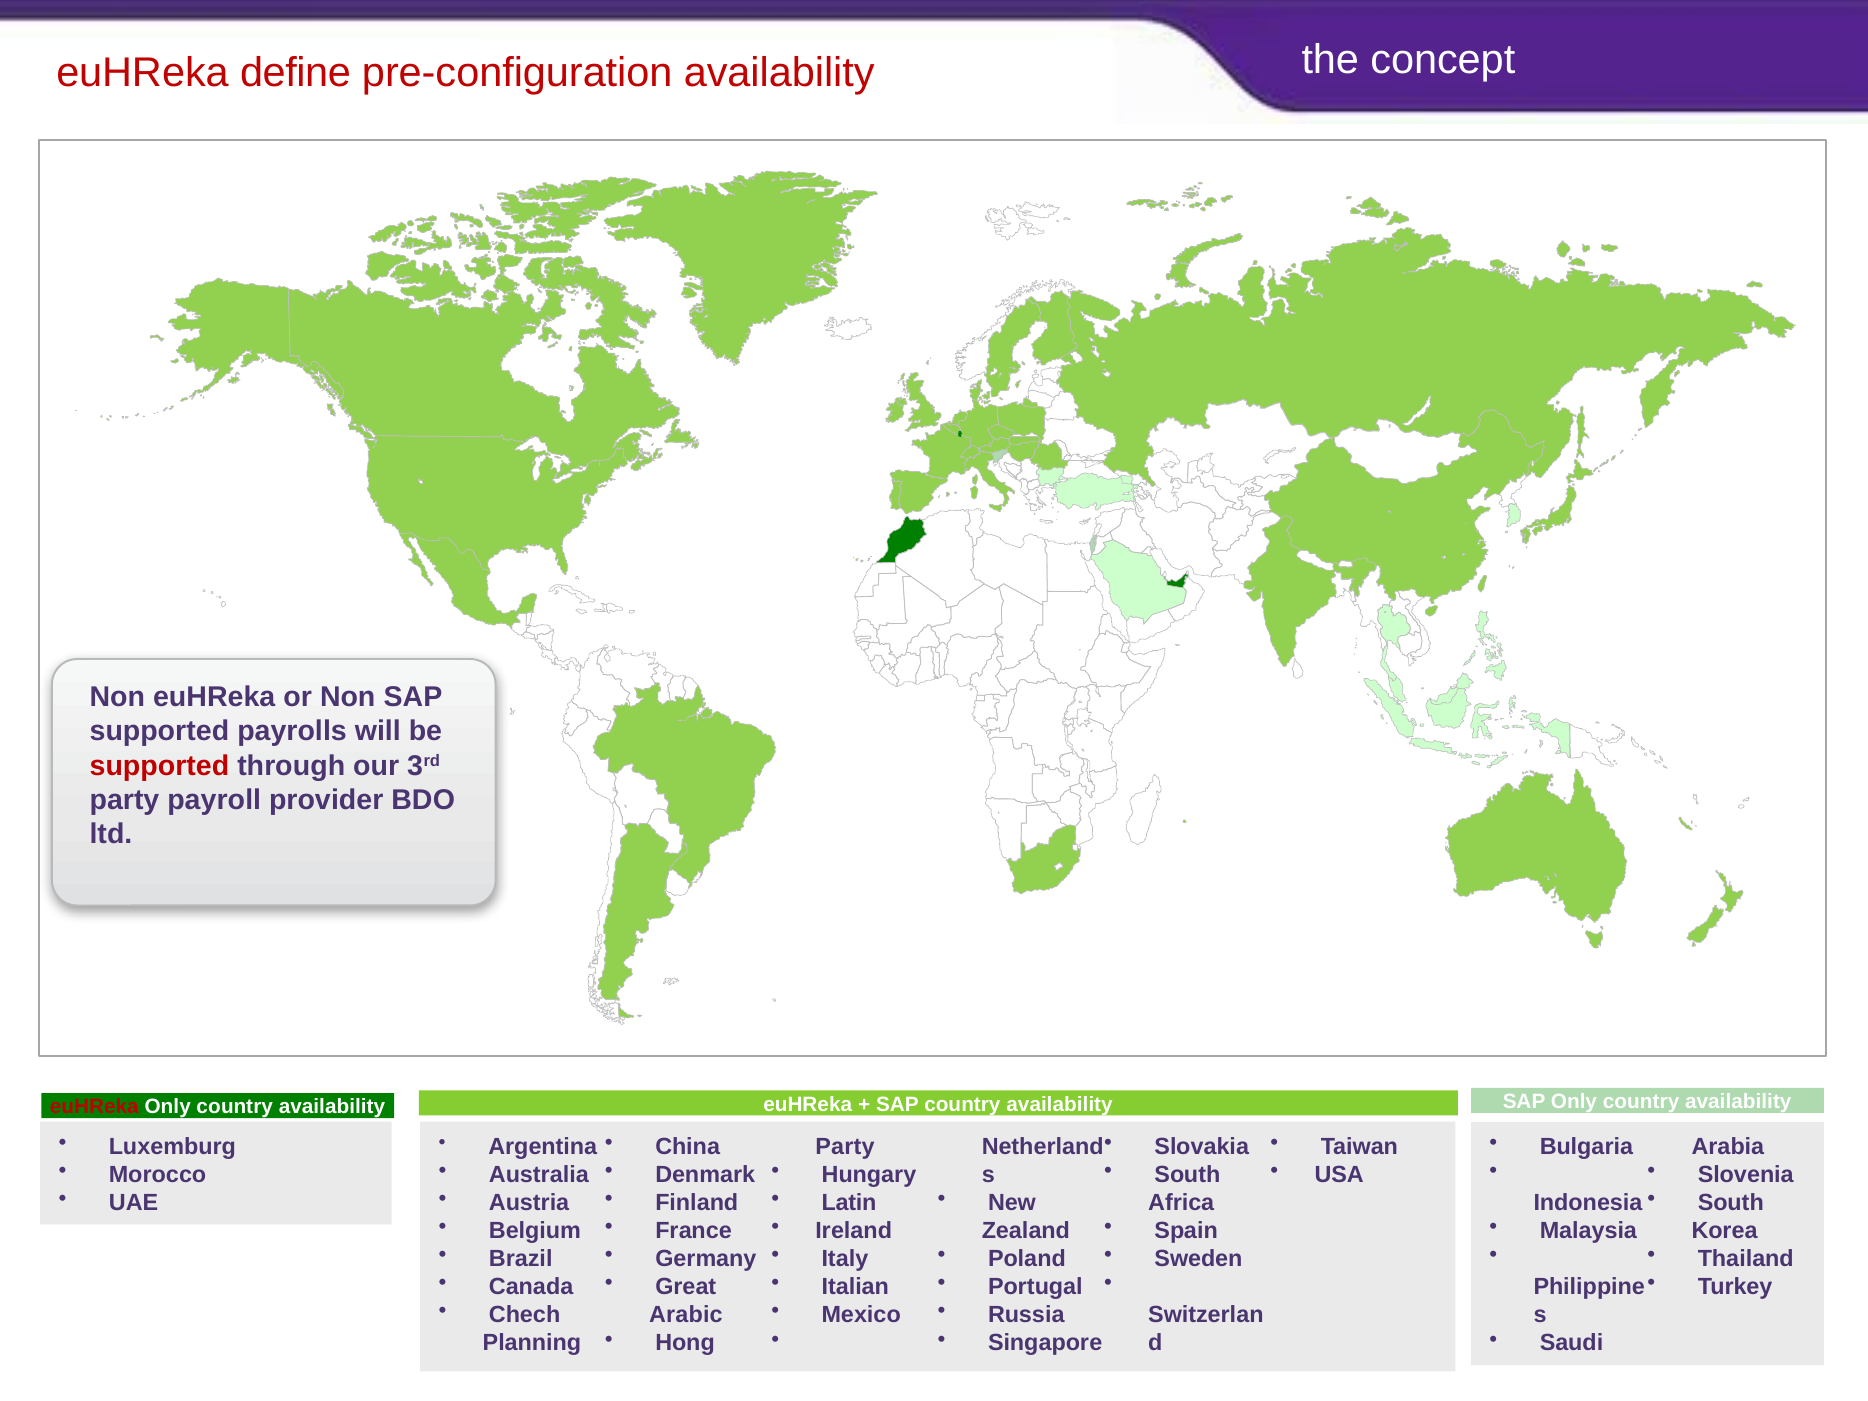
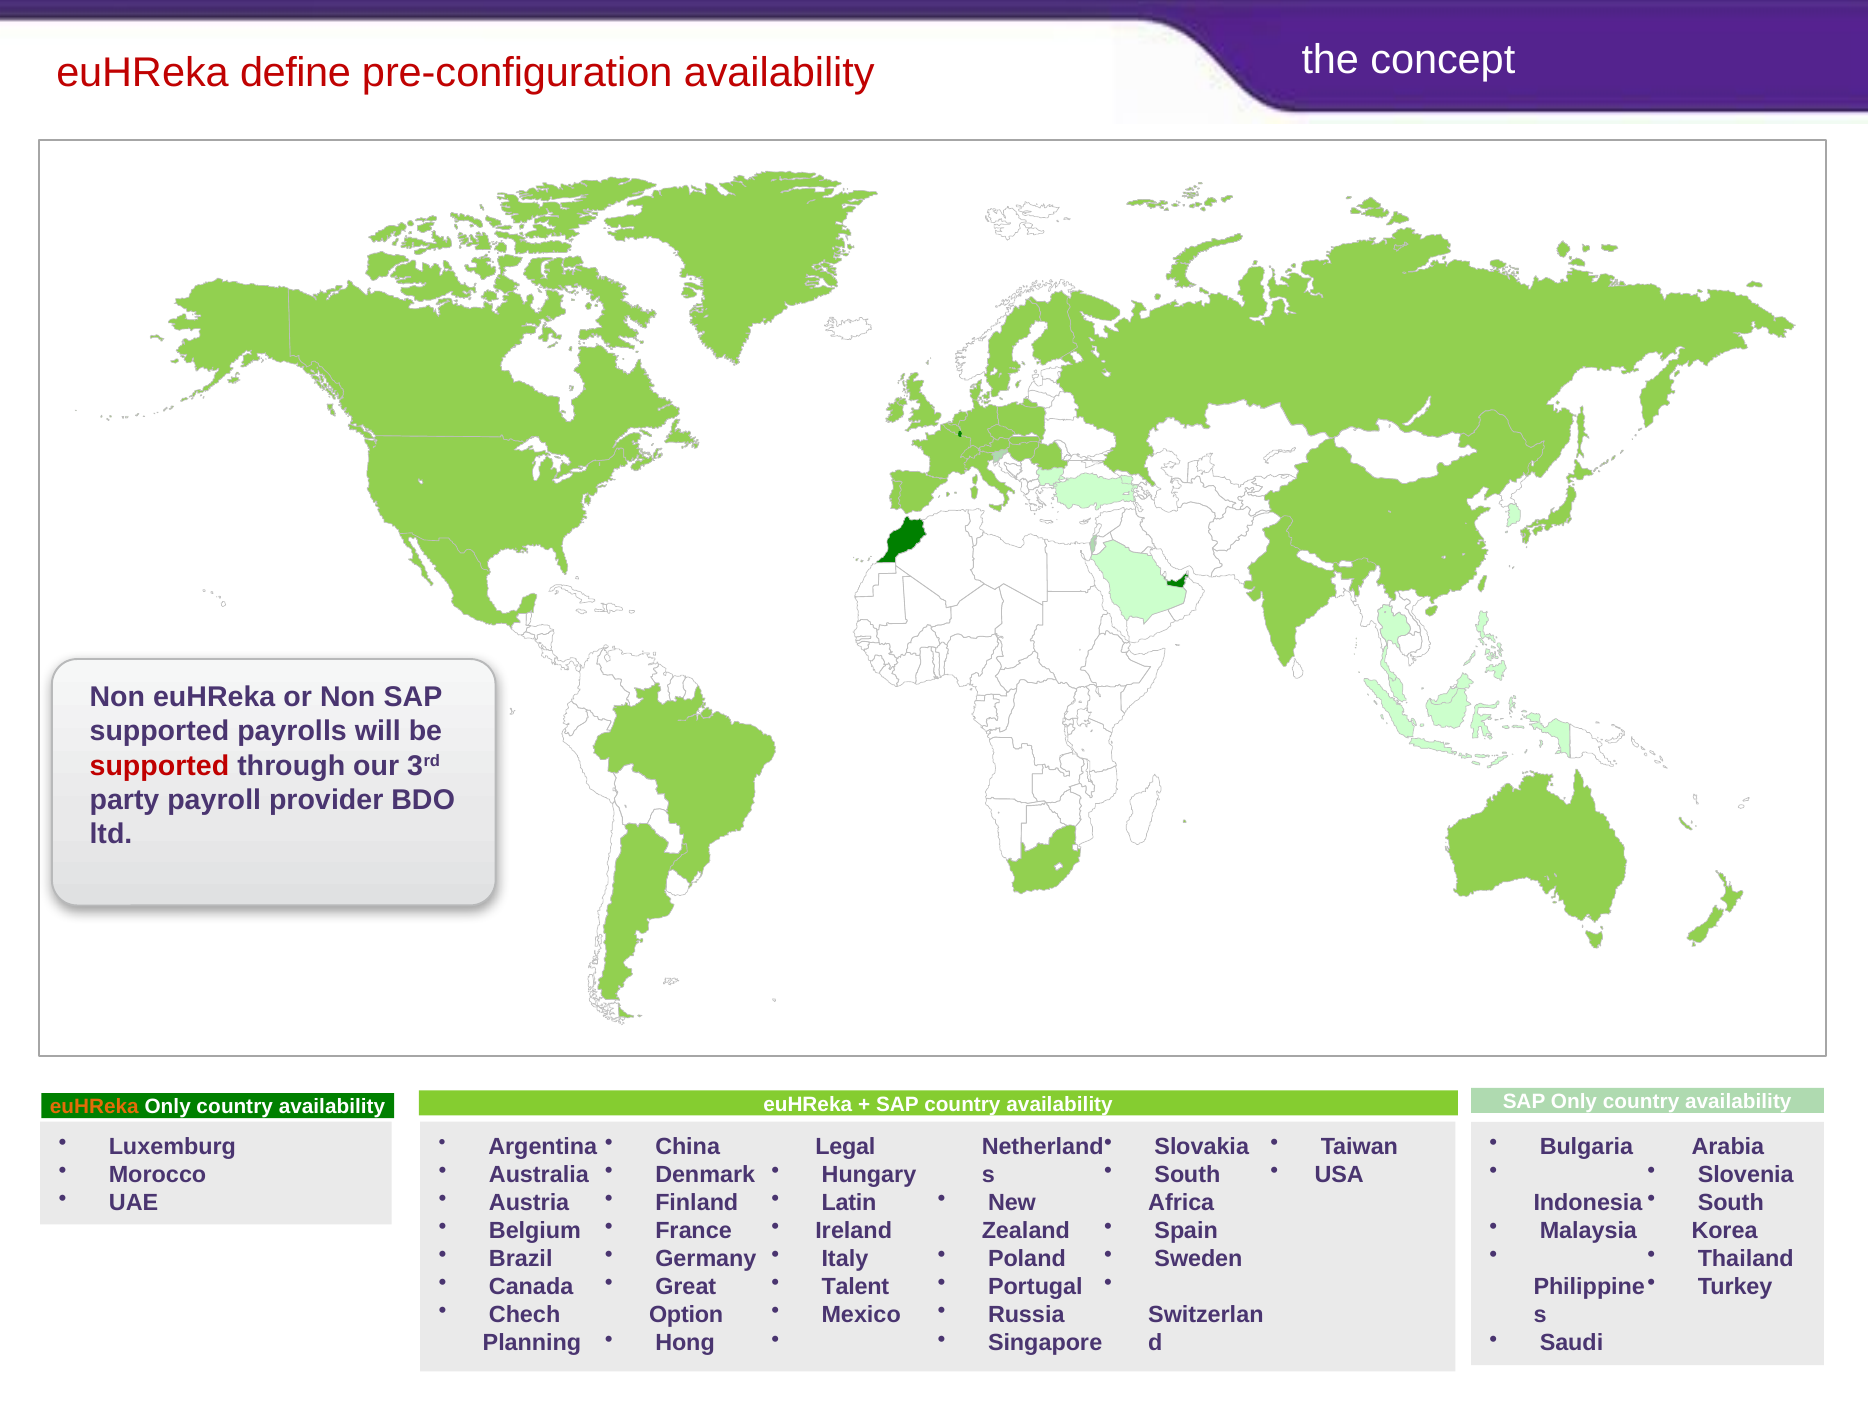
euHReka colour: red -> orange (94, 1107)
Party: Party -> Legal (845, 1147)
Italian: Italian -> Talent (855, 1287)
Arabic: Arabic -> Option (686, 1315)
